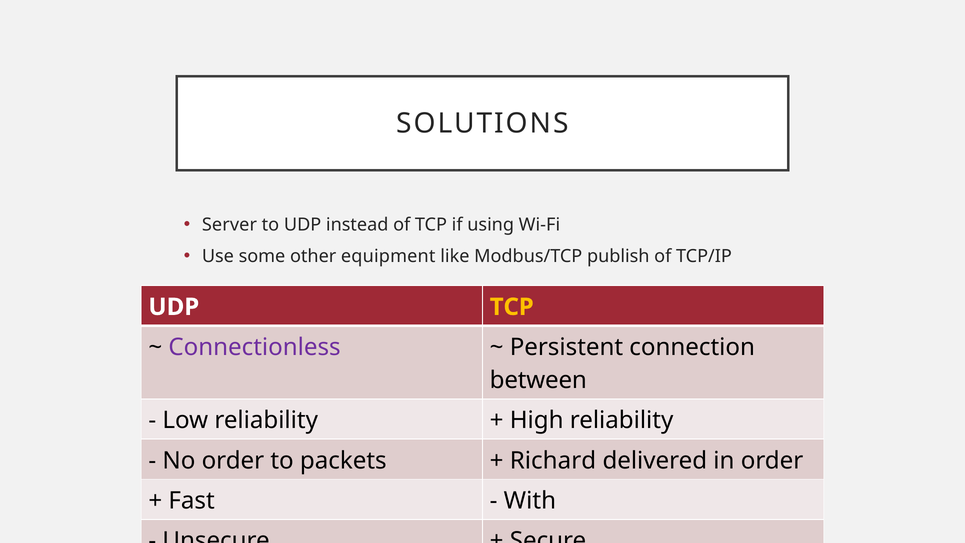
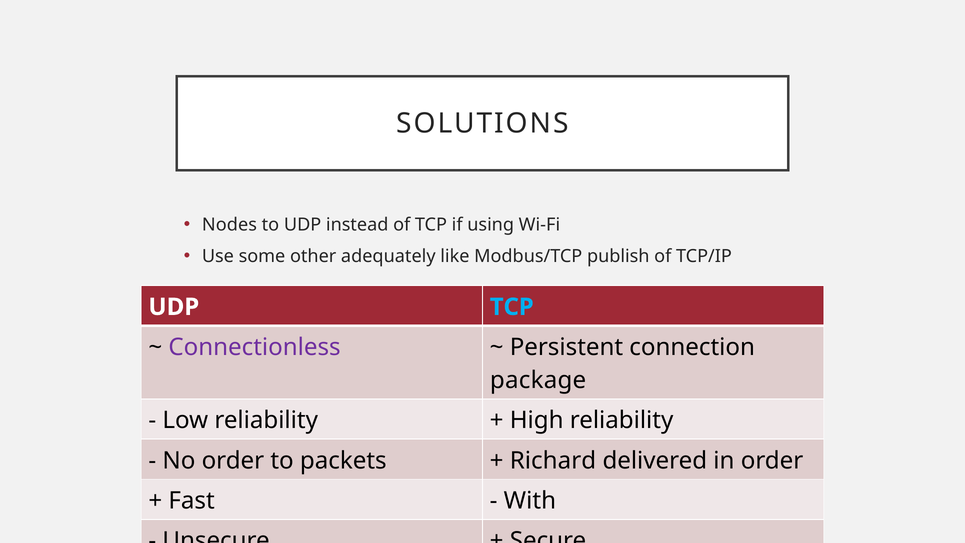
Server: Server -> Nodes (229, 225)
equipment: equipment -> adequately (388, 256)
TCP colour: yellow -> light blue (512, 307)
between: between -> package (538, 380)
